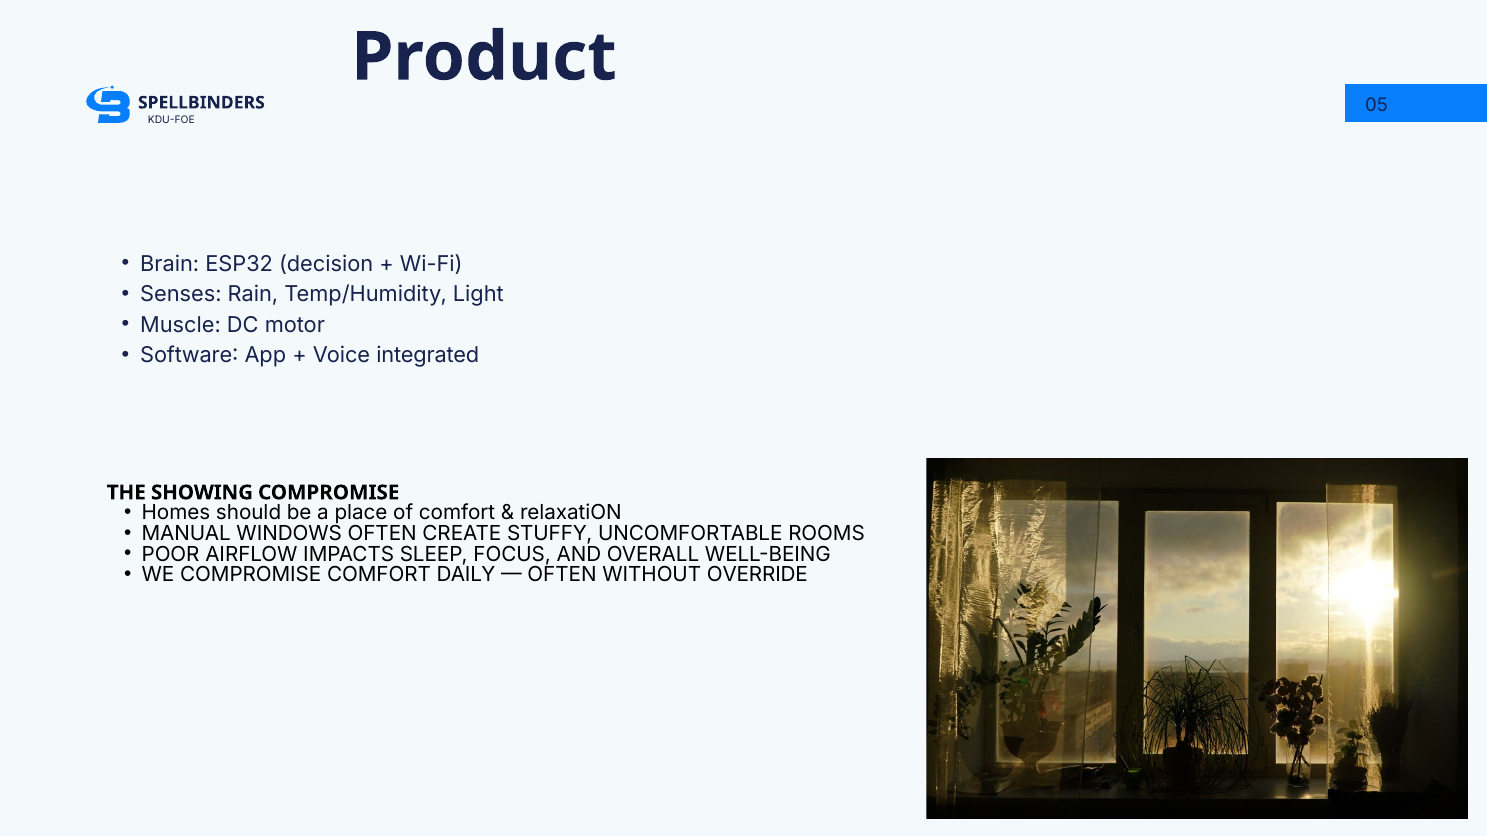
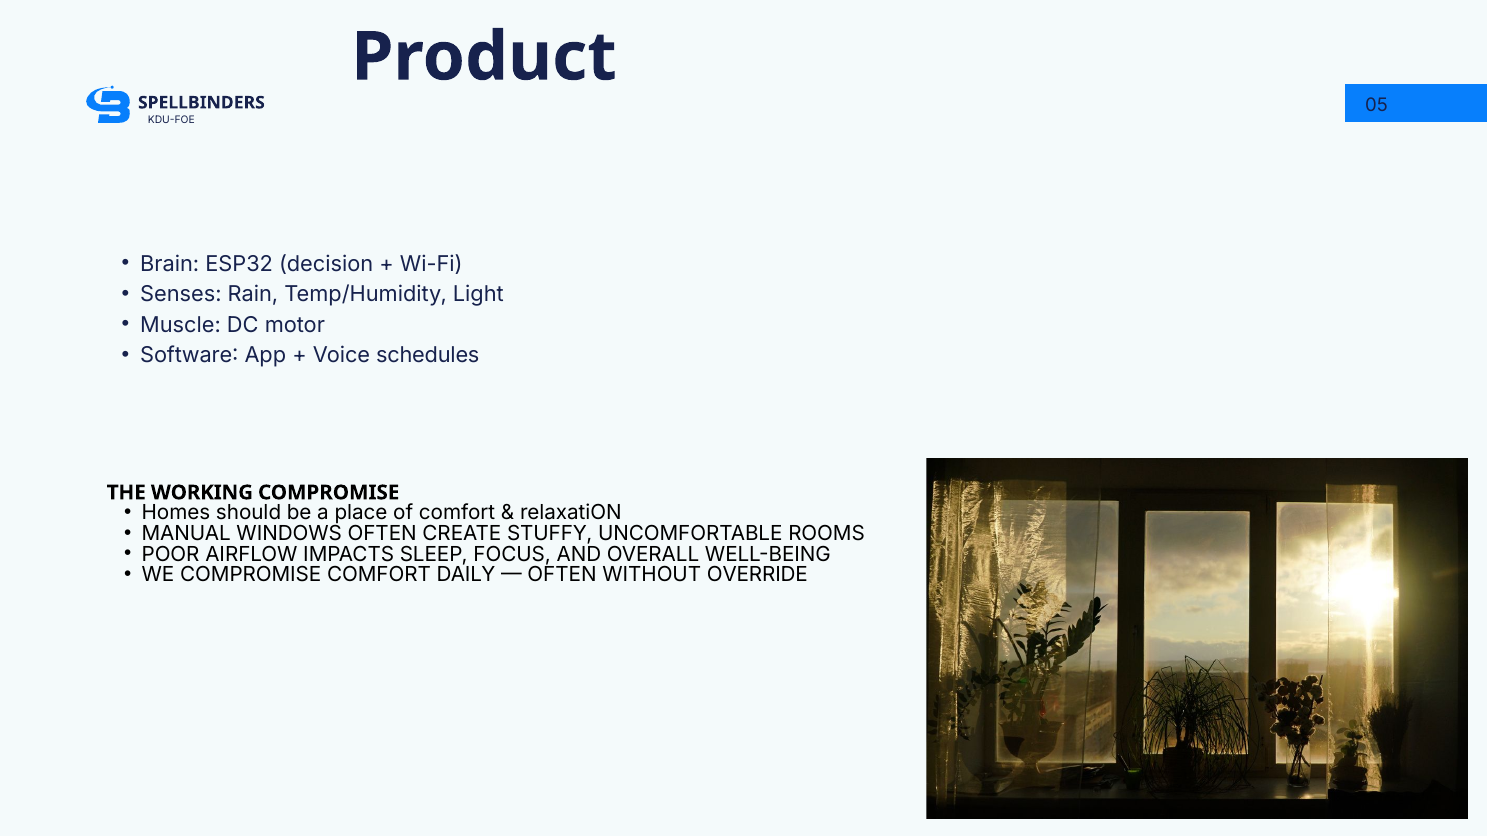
integrated: integrated -> schedules (428, 356)
SHOWING: SHOWING -> WORKING (202, 493)
